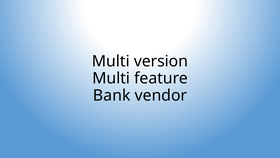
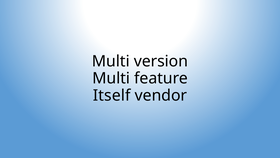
Bank: Bank -> Itself (112, 95)
